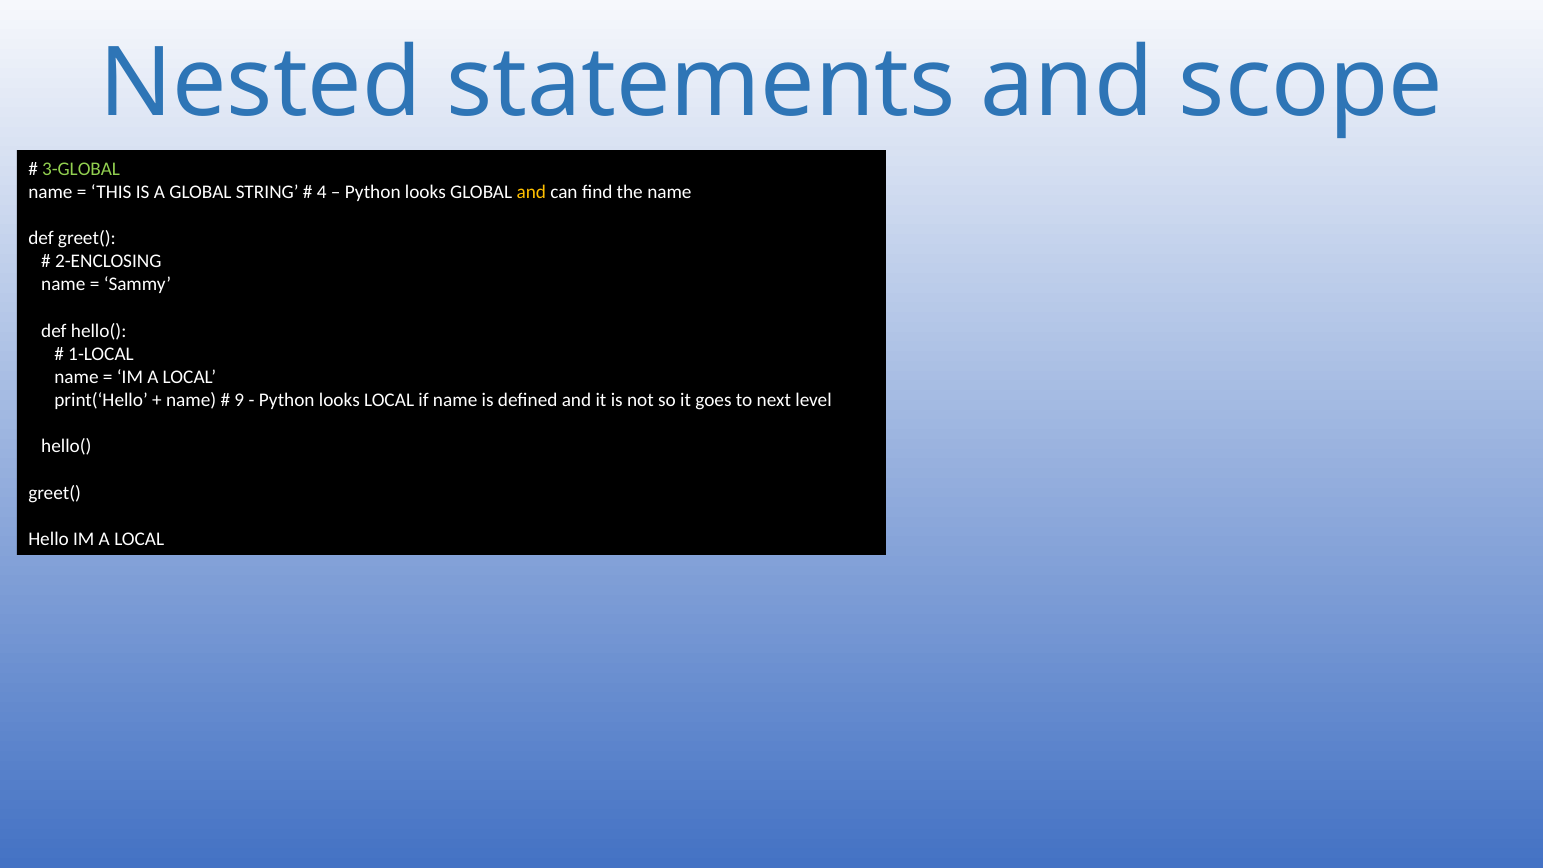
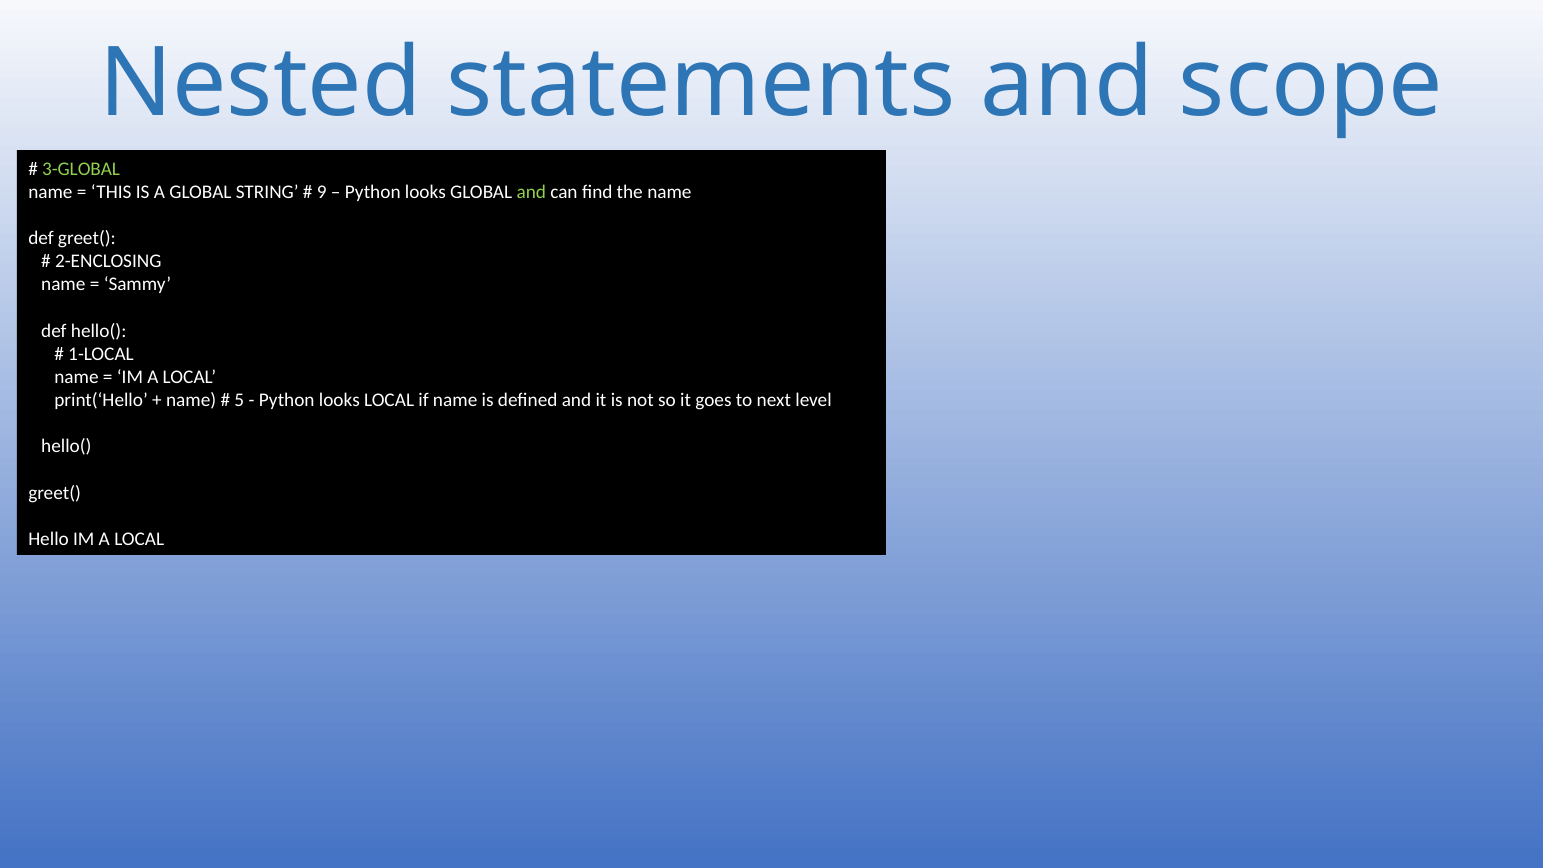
4: 4 -> 9 (322, 192)
and colour: yellow -> light green (531, 192)
9: 9 -> 5 (239, 400)
